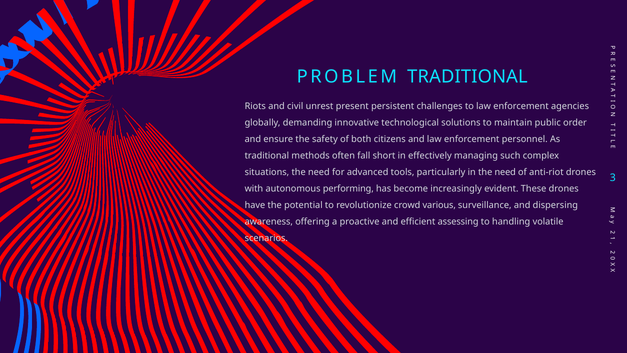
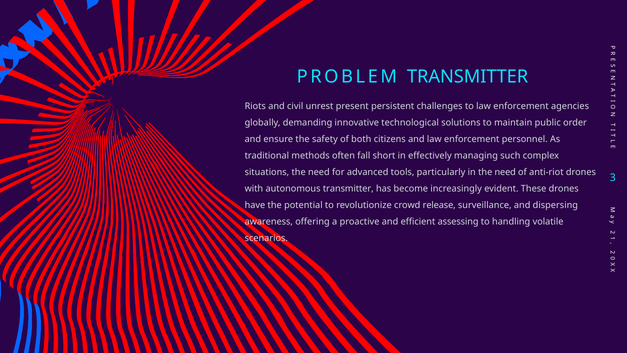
PROBLEM TRADITIONAL: TRADITIONAL -> TRANSMITTER (468, 77)
autonomous performing: performing -> transmitter (348, 189)
various: various -> release (439, 205)
